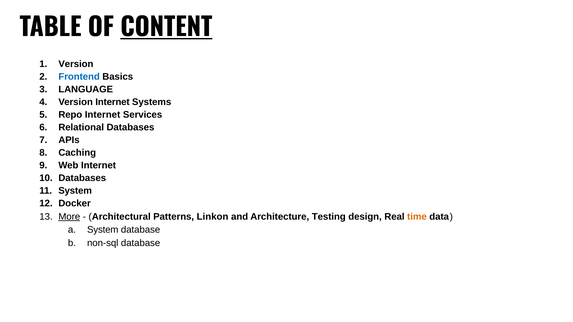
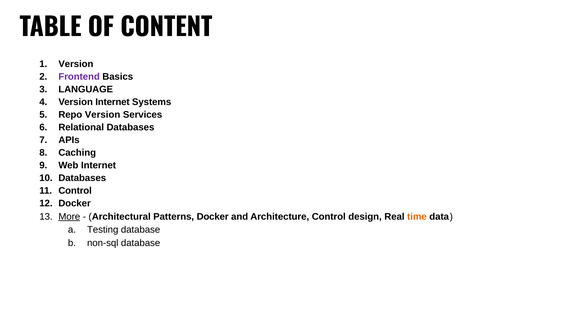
CONTENT underline: present -> none (166, 28)
Frontend colour: blue -> purple (79, 77)
Repo Internet: Internet -> Version (103, 115)
System: System -> Control (75, 191)
Patterns Linkon: Linkon -> Docker (213, 217)
Architecture Testing: Testing -> Control (329, 217)
System: System -> Testing (103, 230)
